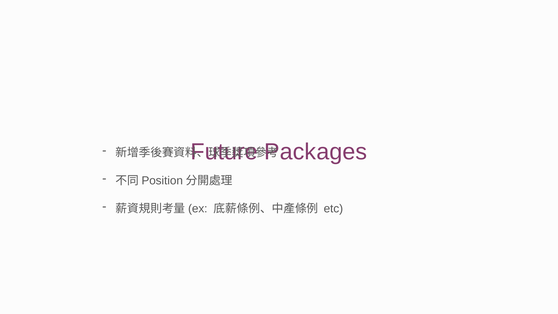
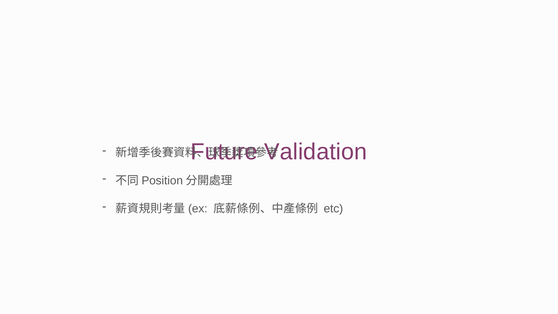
Packages: Packages -> Validation (316, 152)
